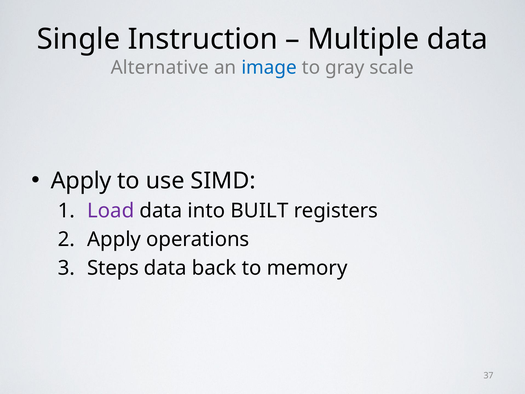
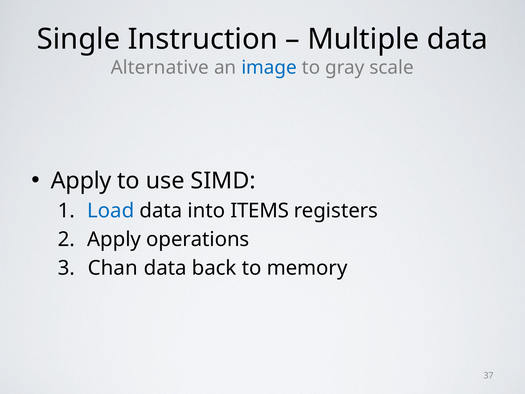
Load colour: purple -> blue (111, 211)
BUILT: BUILT -> ITEMS (260, 211)
Steps: Steps -> Chan (113, 268)
